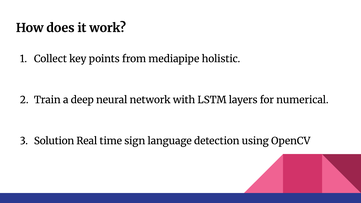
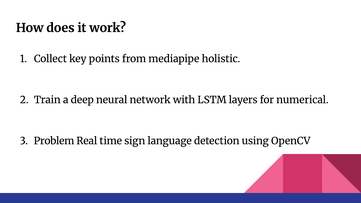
Solution: Solution -> Problem (54, 141)
